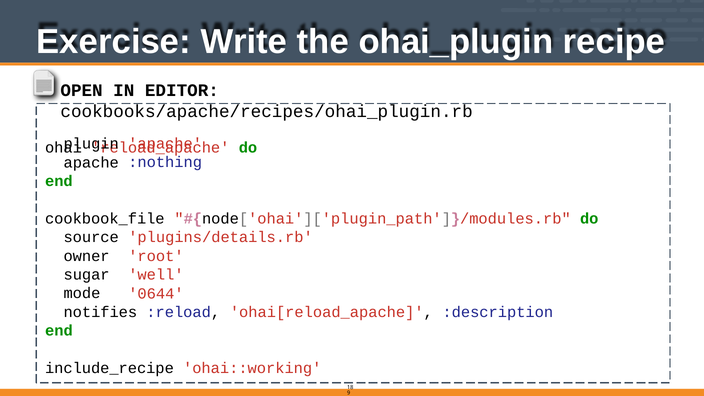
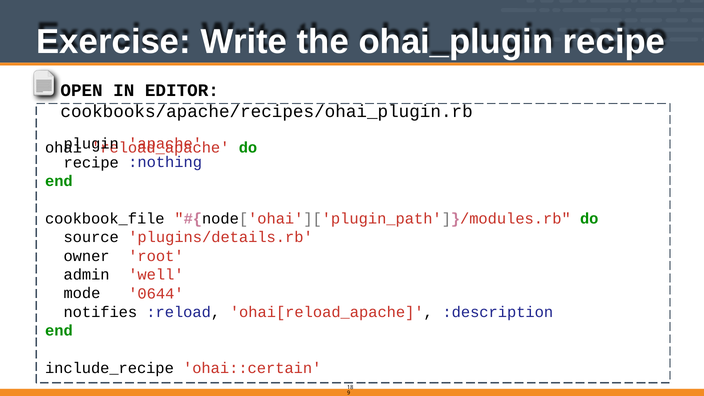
apache: apache -> recipe (91, 163)
sugar: sugar -> admin (87, 275)
ohai::working: ohai::working -> ohai::certain (252, 368)
